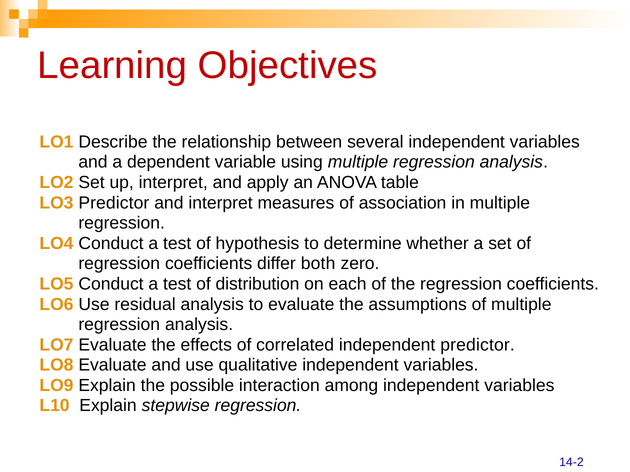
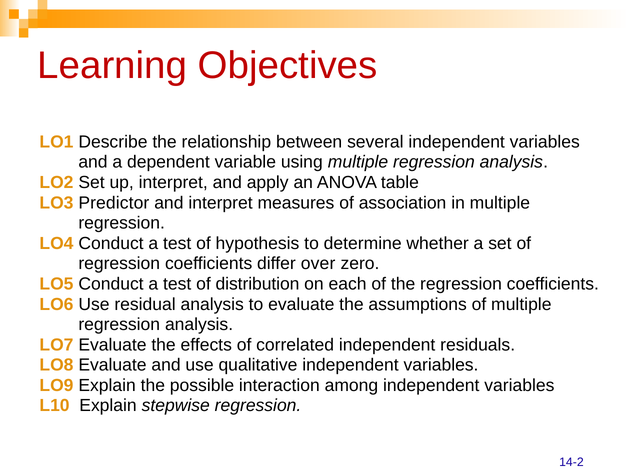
both: both -> over (318, 264)
independent predictor: predictor -> residuals (478, 345)
